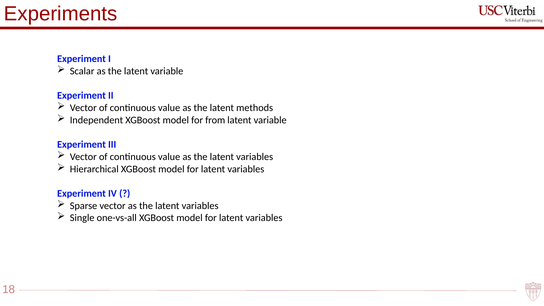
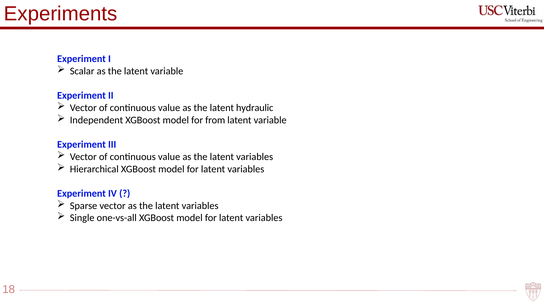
methods: methods -> hydraulic (255, 108)
